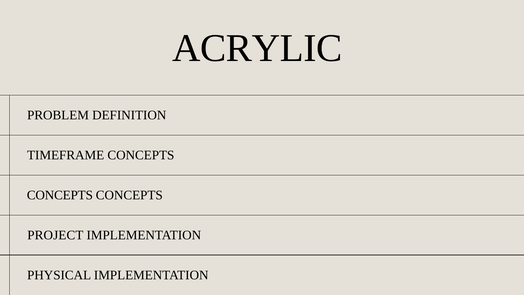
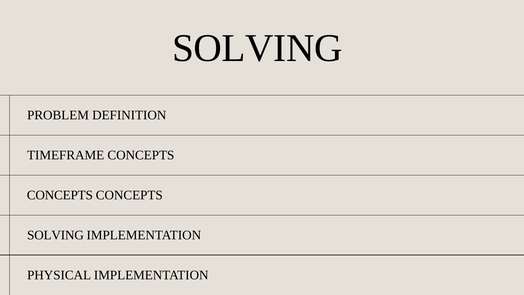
ACRYLIC: ACRYLIC -> SOLVING (257, 48)
PROJECT: PROJECT -> SOLVING (55, 235)
